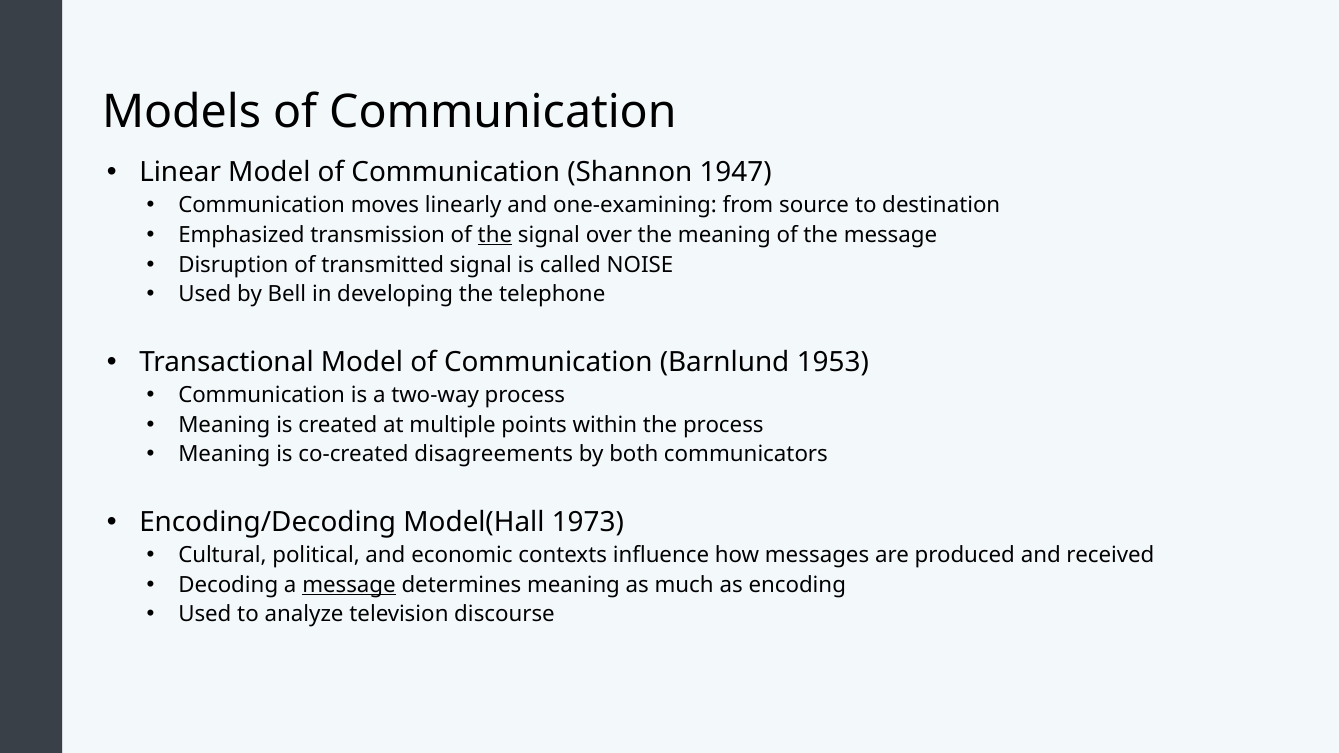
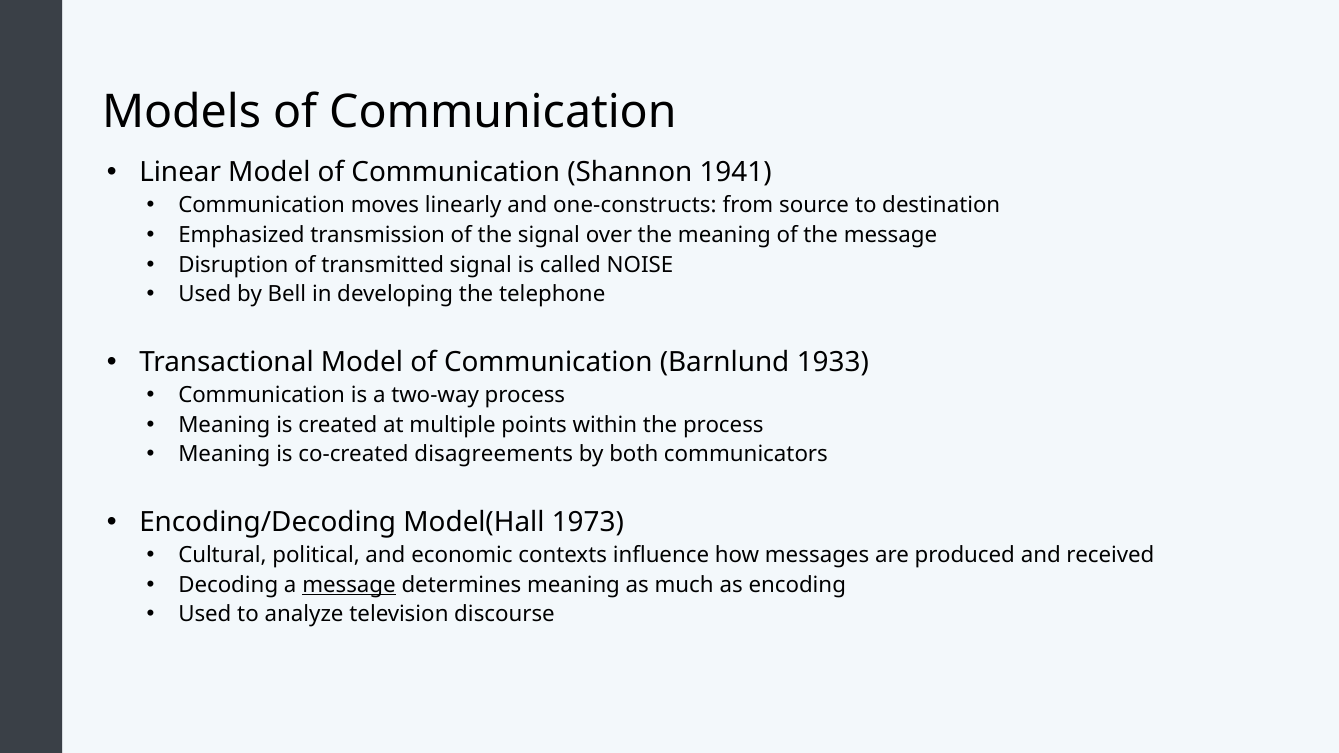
1947: 1947 -> 1941 (736, 173)
one-examining: one-examining -> one-constructs (635, 206)
the underline: present -> none (495, 235)
1953: 1953 -> 1933 (833, 362)
